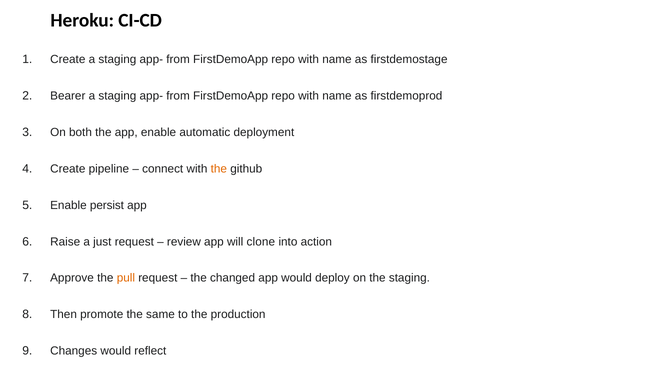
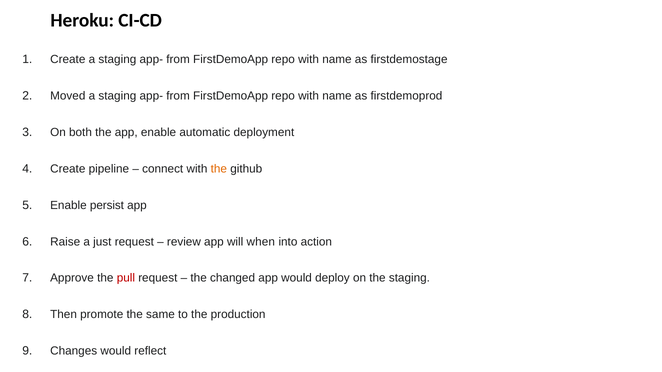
Bearer: Bearer -> Moved (68, 96)
clone: clone -> when (261, 242)
pull colour: orange -> red (126, 278)
